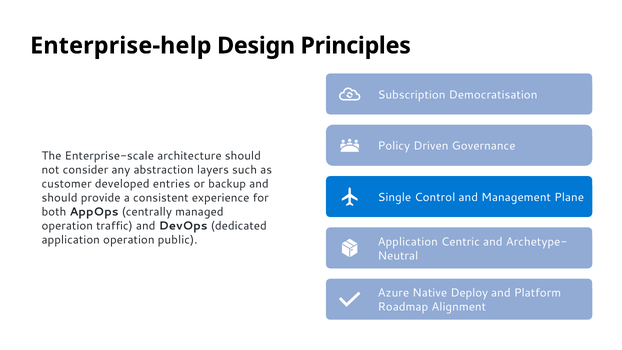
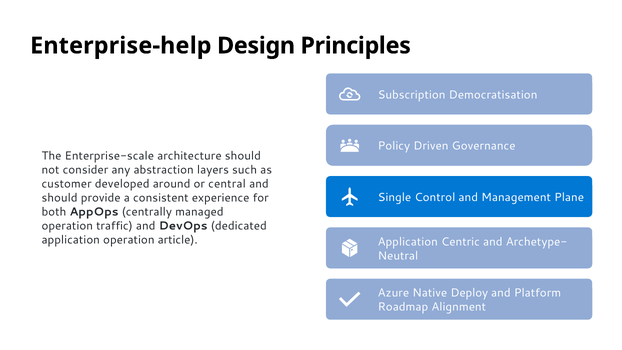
entries: entries -> around (172, 184)
backup: backup -> central (227, 184)
public: public -> article (178, 240)
